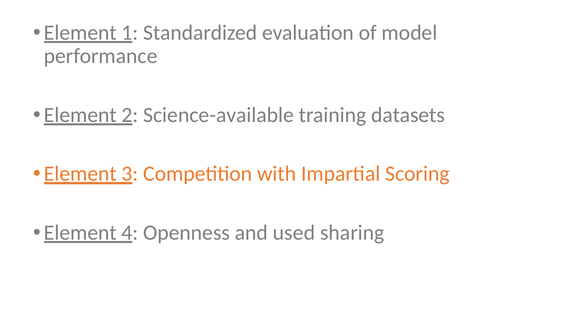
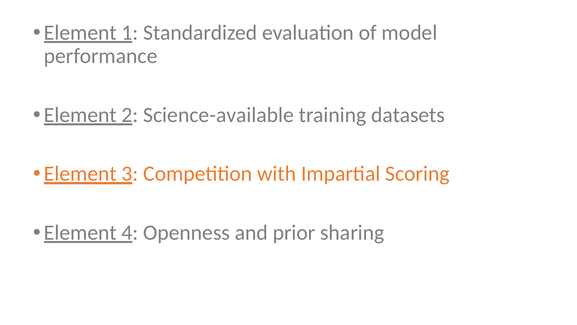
used: used -> prior (294, 232)
